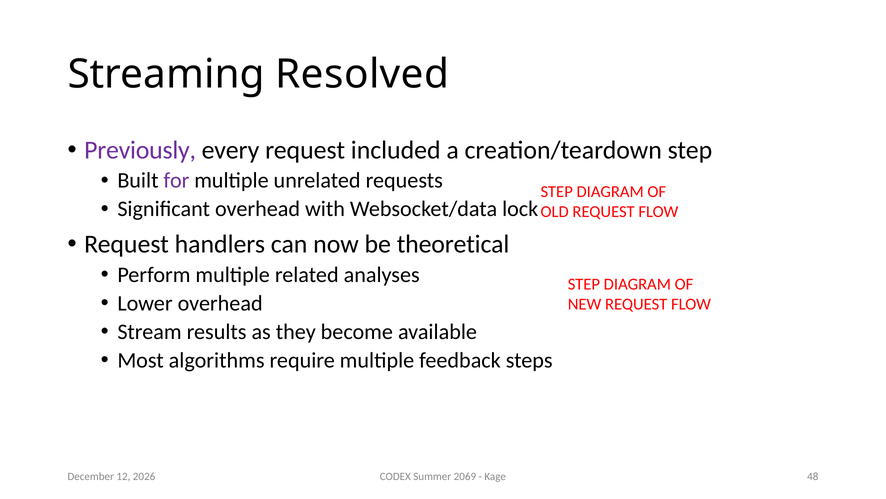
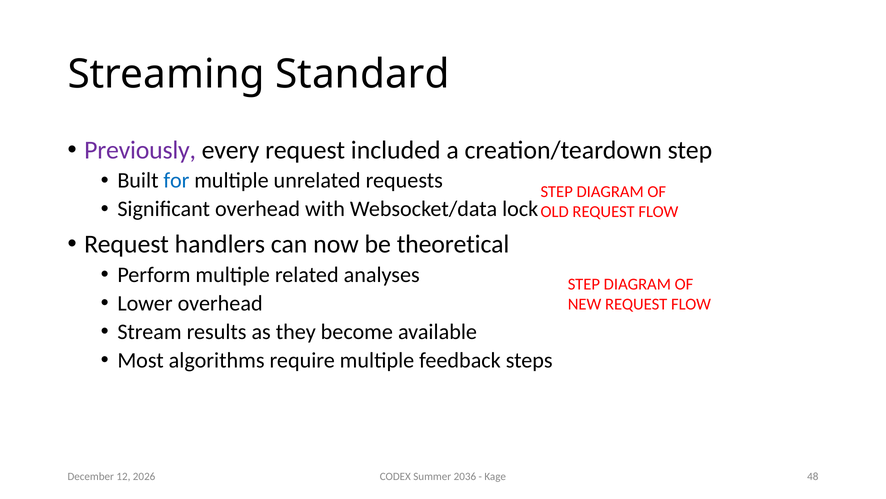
Resolved: Resolved -> Standard (362, 74)
for colour: purple -> blue (176, 180)
2069: 2069 -> 2036 (465, 476)
